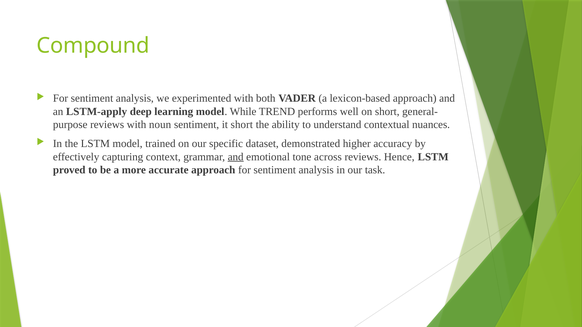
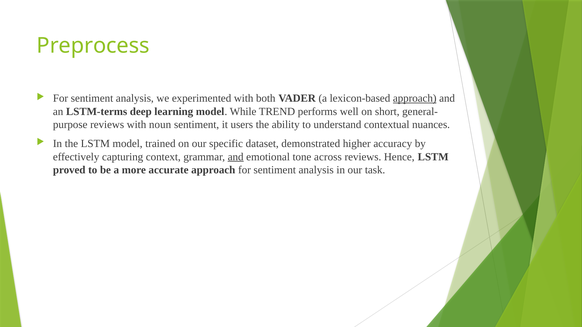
Compound: Compound -> Preprocess (93, 46)
approach underline: none -> present (415, 98)
LSTM-apply: LSTM-apply -> LSTM-terms (97, 112)
it short: short -> users (242, 125)
